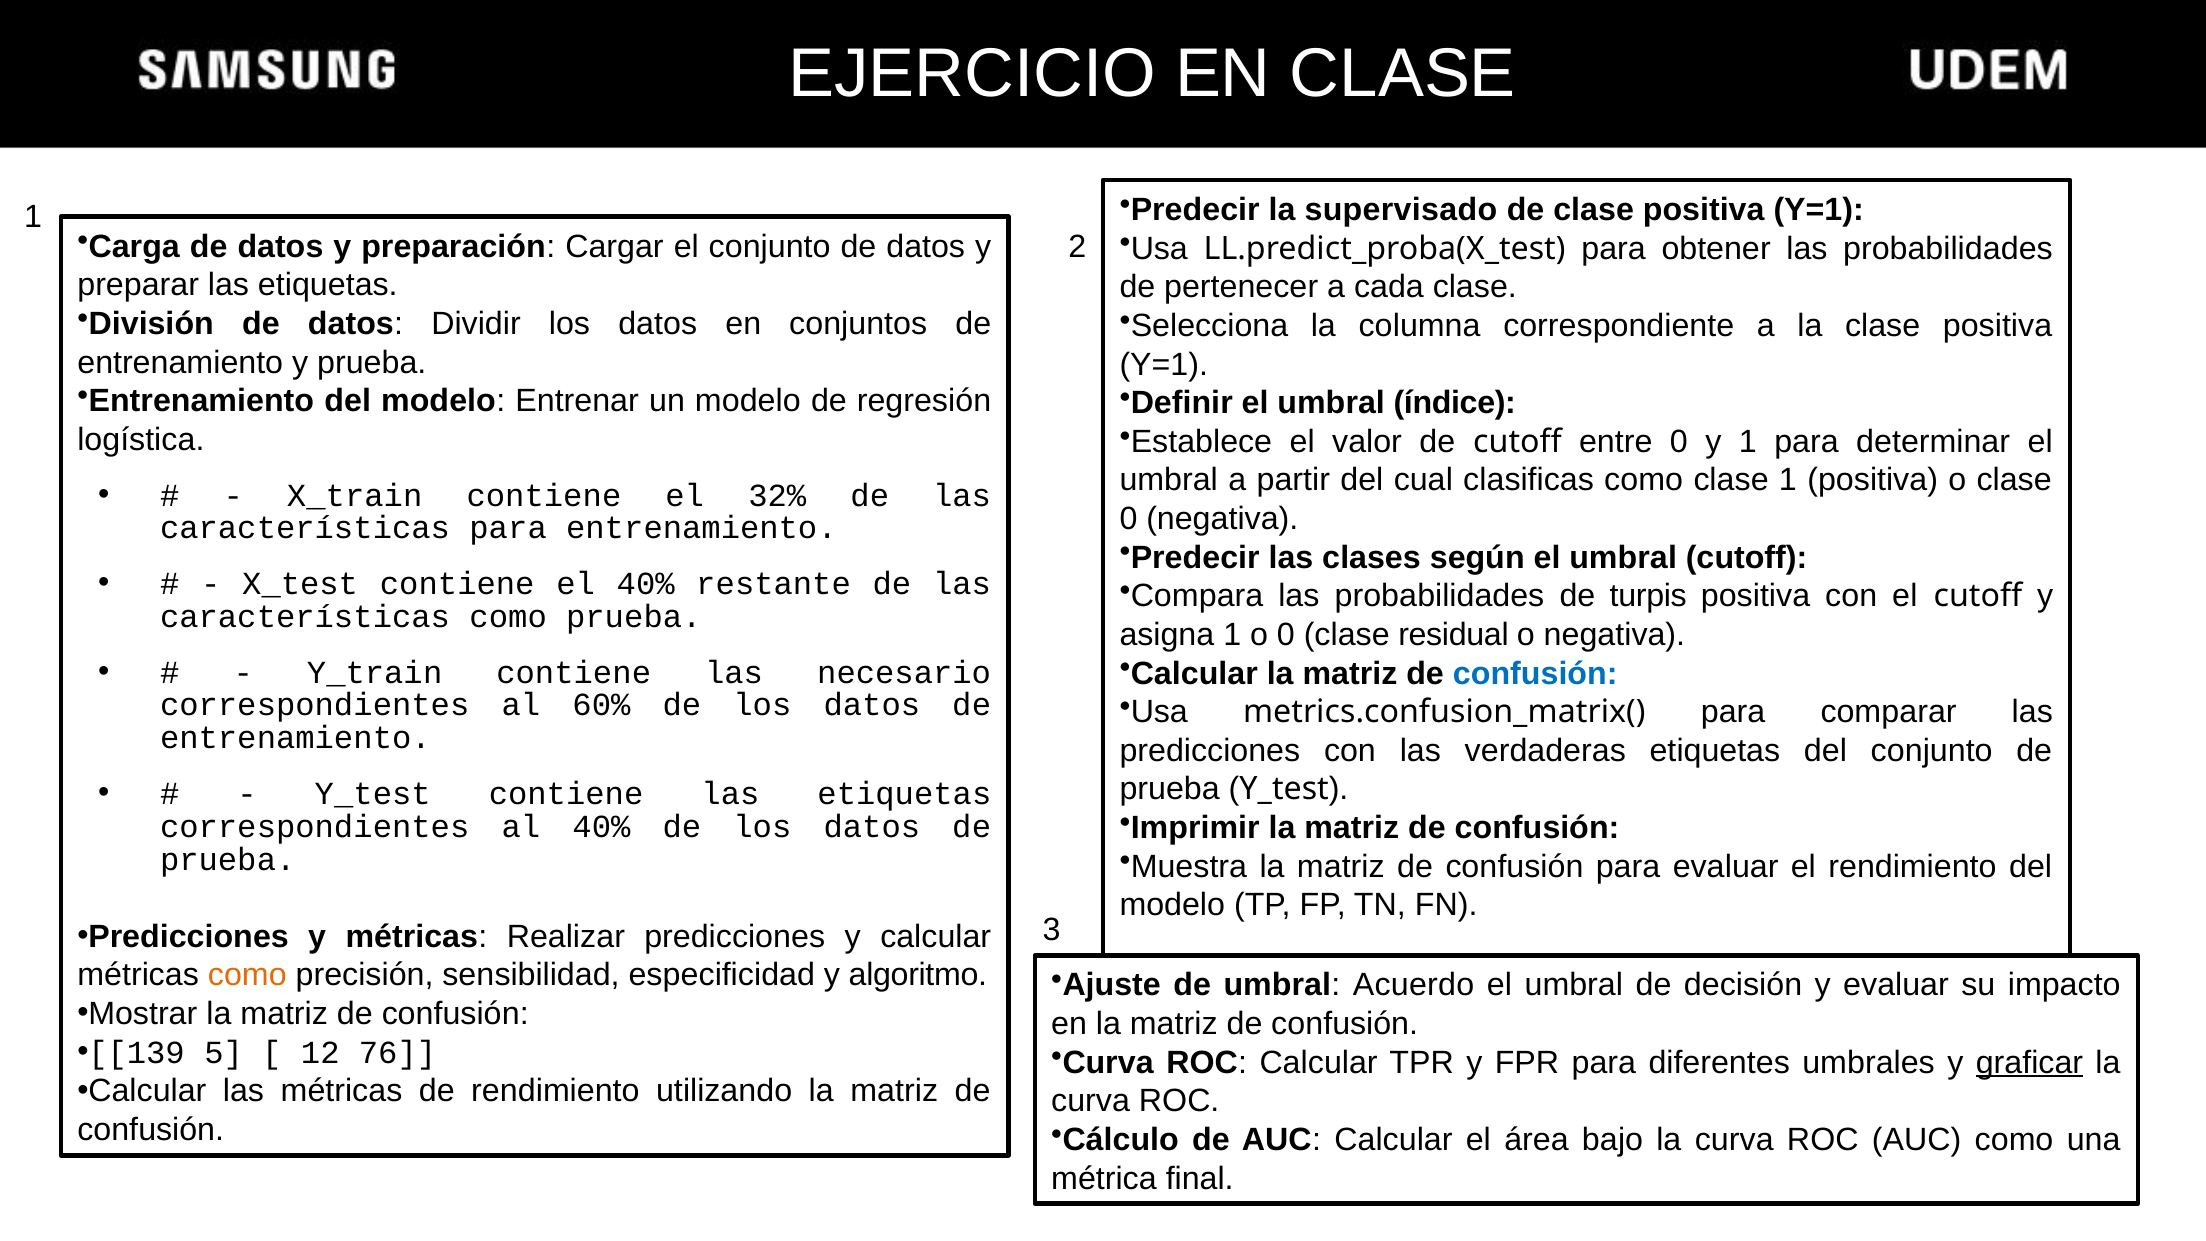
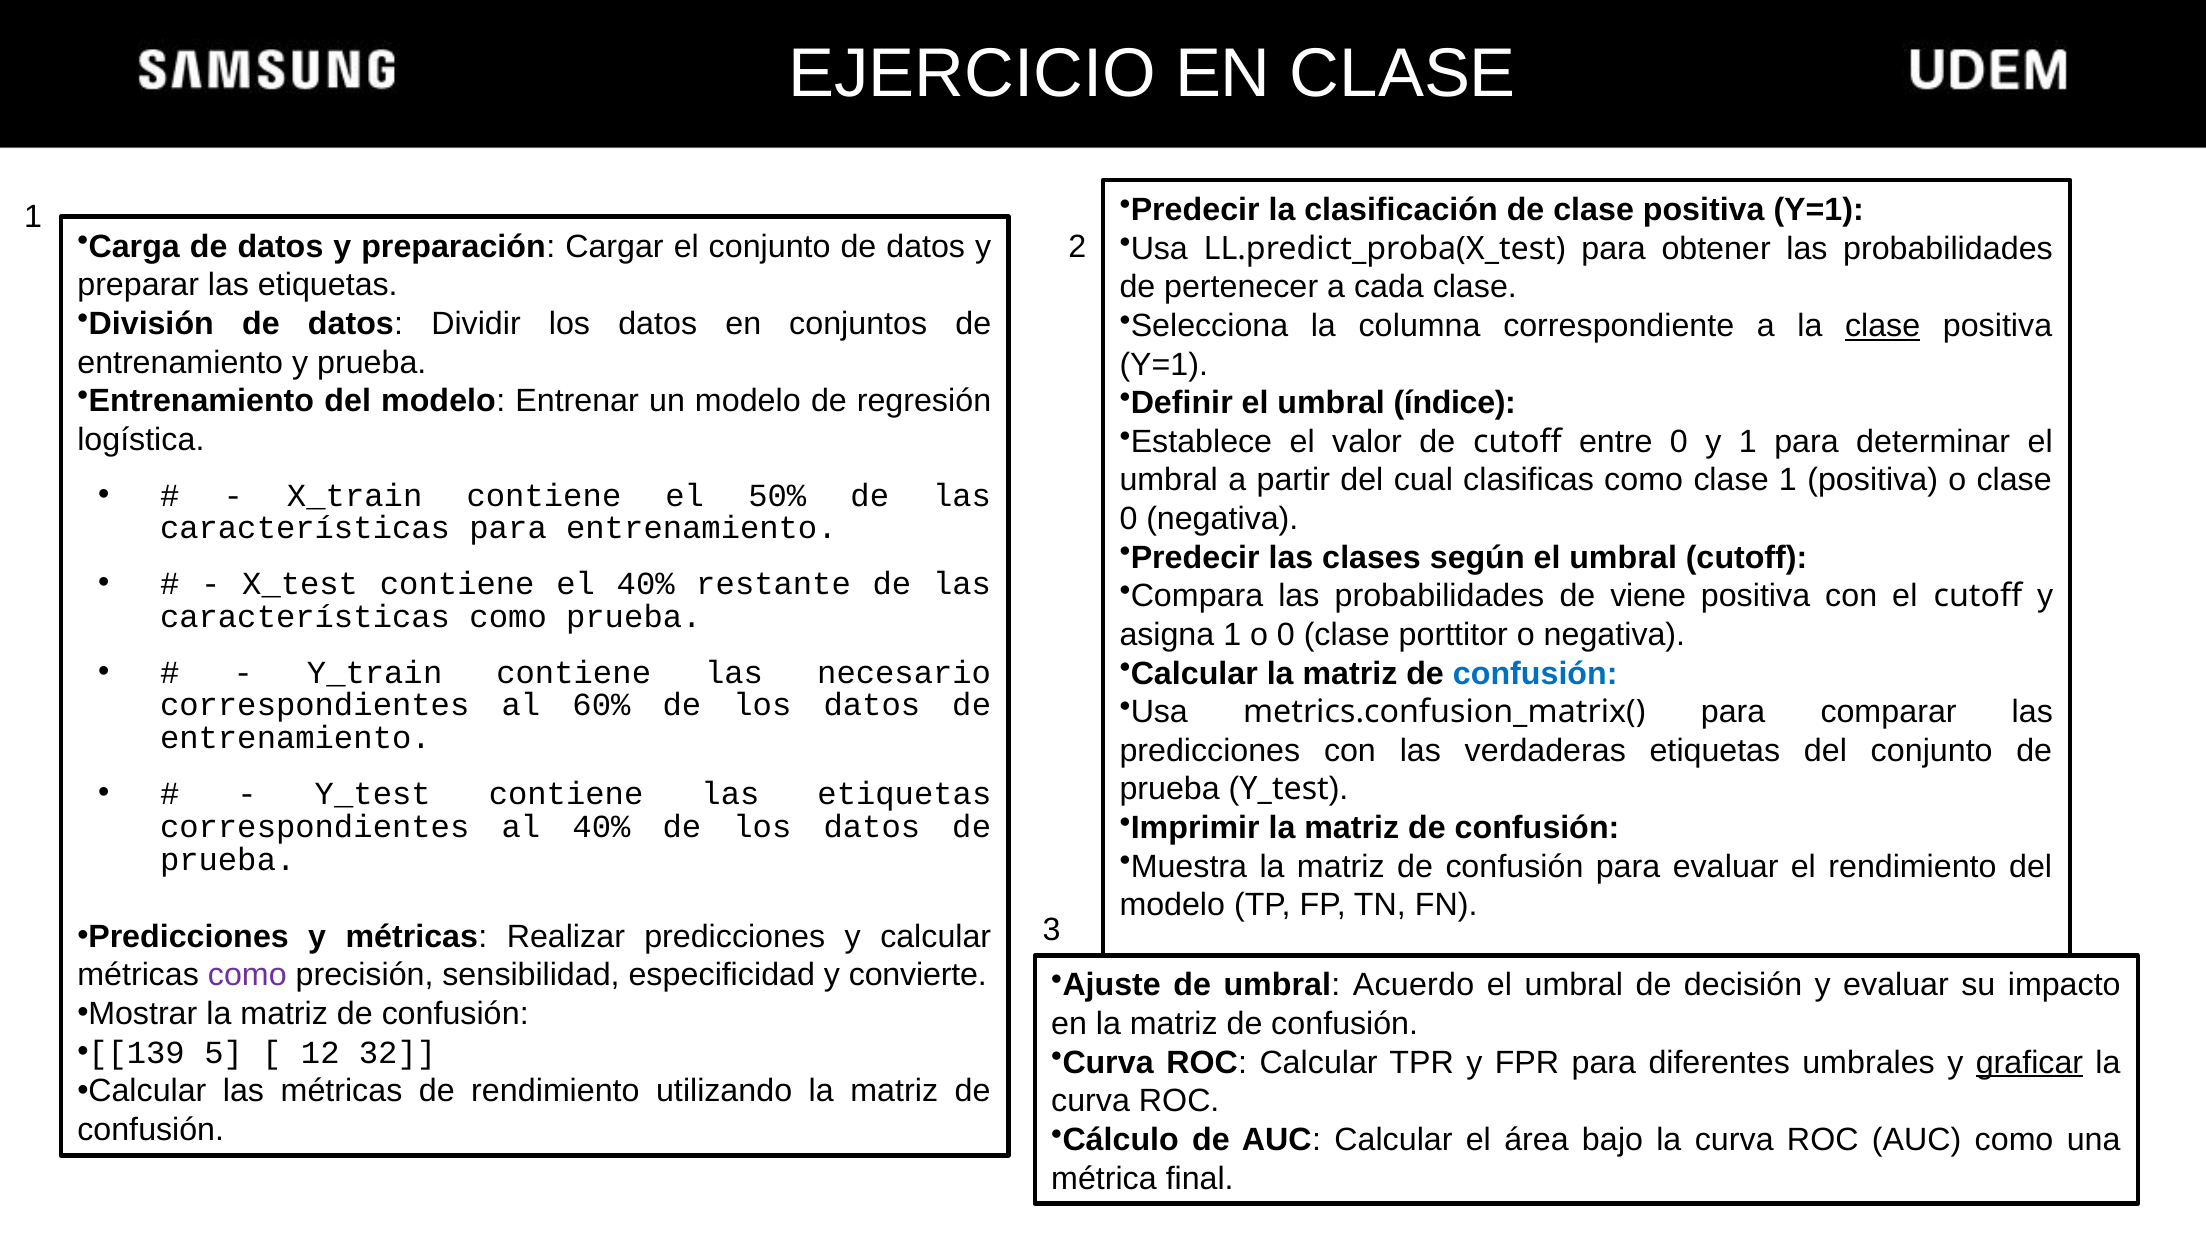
supervisado: supervisado -> clasificación (1401, 210)
clase underline: none -> present (1883, 326)
32%: 32% -> 50% (777, 495)
turpis: turpis -> viene (1648, 596)
residual: residual -> porttitor (1453, 635)
como colour: orange -> purple (247, 975)
algoritmo: algoritmo -> convierte (918, 975)
76: 76 -> 32 (398, 1052)
